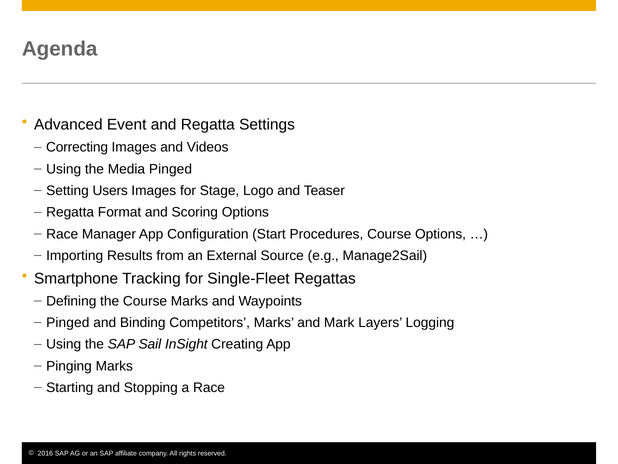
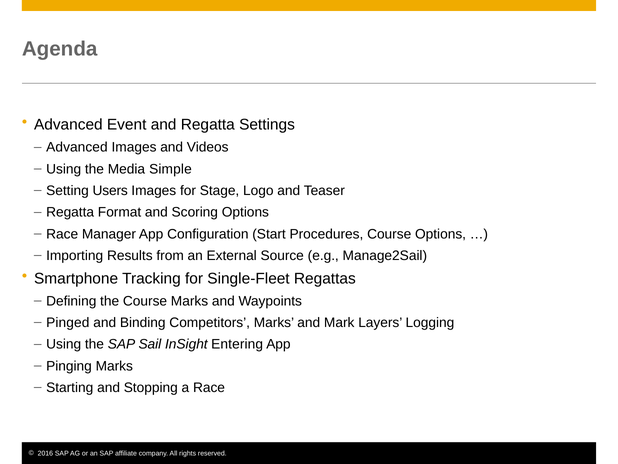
Correcting: Correcting -> Advanced (77, 147)
Media Pinged: Pinged -> Simple (170, 169)
Creating: Creating -> Entering (237, 344)
